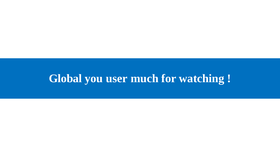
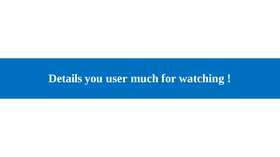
Global: Global -> Details (65, 79)
